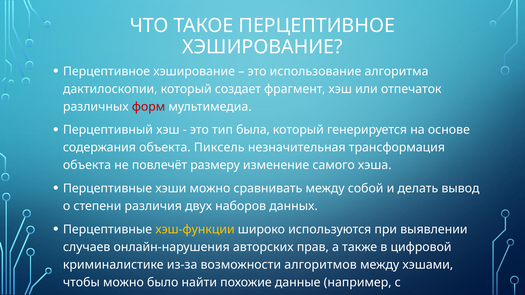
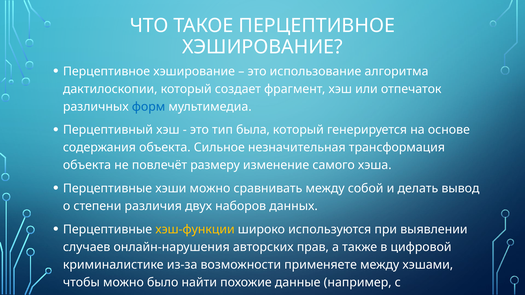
форм colour: red -> blue (149, 107)
Пиксель: Пиксель -> Сильное (219, 148)
алгоритмов: алгоритмов -> применяете (321, 265)
